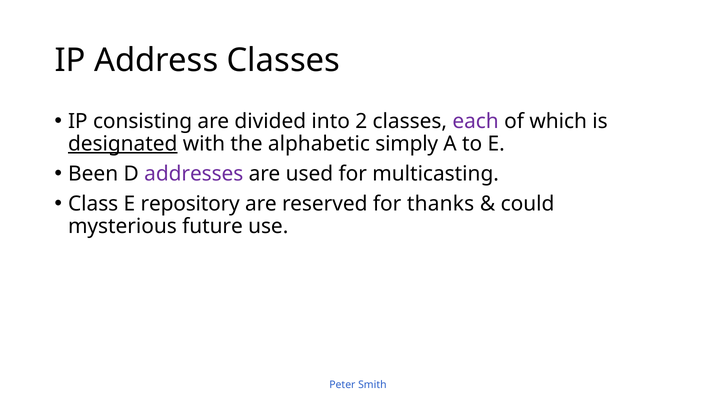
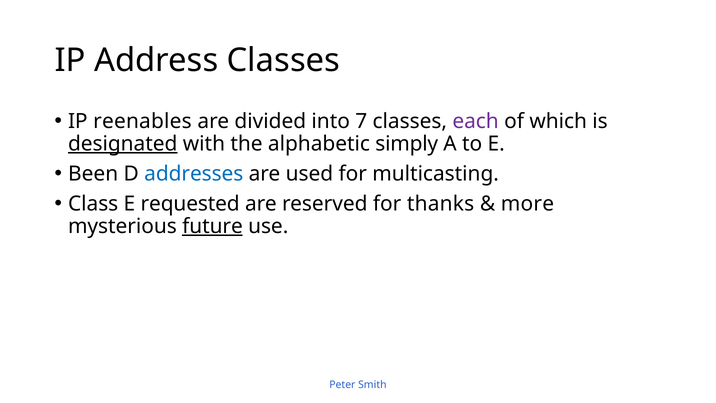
consisting: consisting -> reenables (142, 121)
2: 2 -> 7 (361, 121)
addresses colour: purple -> blue (194, 174)
repository: repository -> requested (190, 204)
could: could -> more (527, 204)
future underline: none -> present (213, 226)
